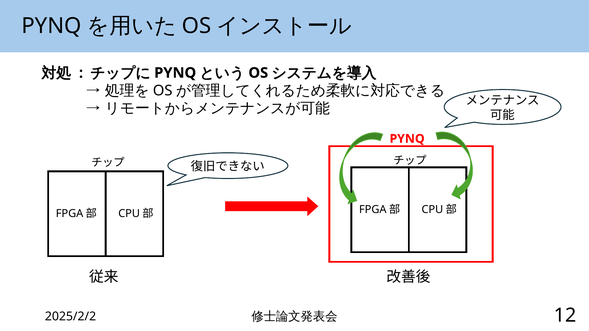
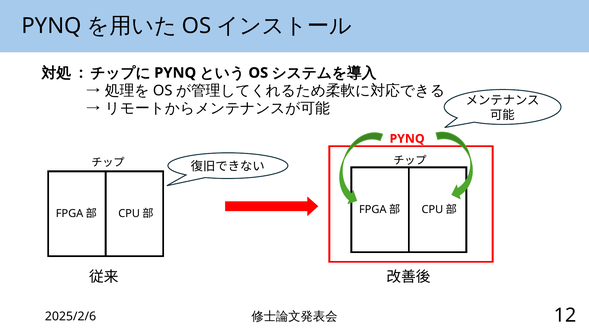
2025/2/2: 2025/2/2 -> 2025/2/6 (71, 317)
